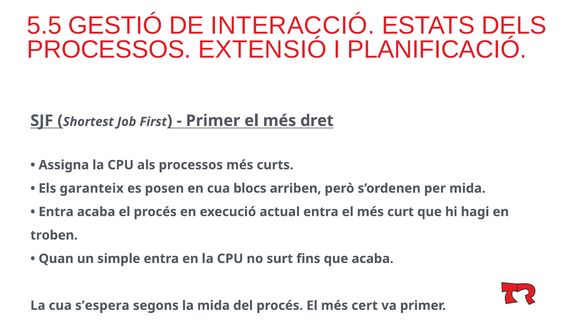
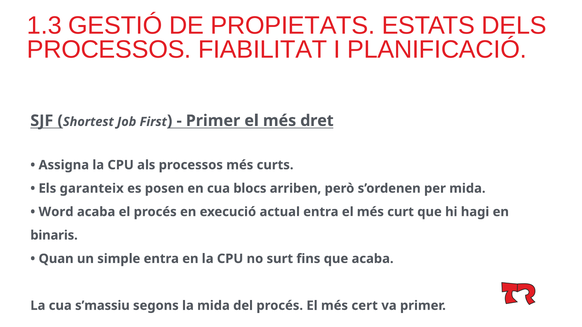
5.5: 5.5 -> 1.3 (44, 26)
INTERACCIÓ: INTERACCIÓ -> PROPIETATS (293, 26)
EXTENSIÓ: EXTENSIÓ -> FIABILITAT (263, 50)
Entra: Entra -> Word (56, 212)
troben: troben -> binaris (54, 236)
s’espera: s’espera -> s’massiu (102, 306)
